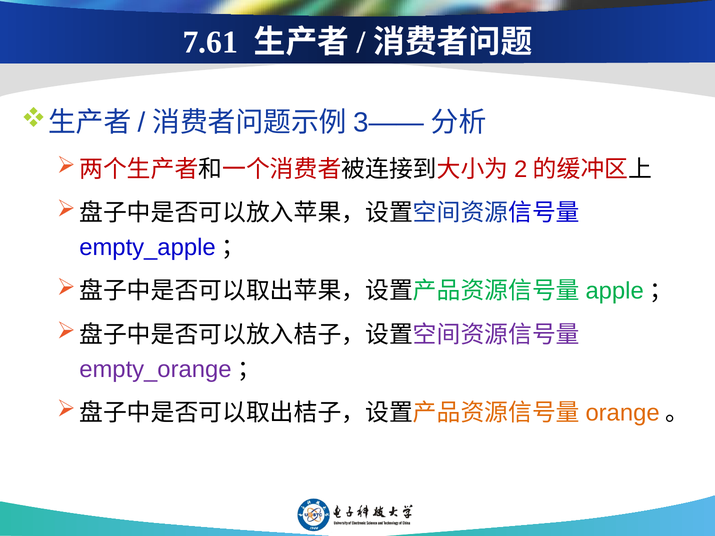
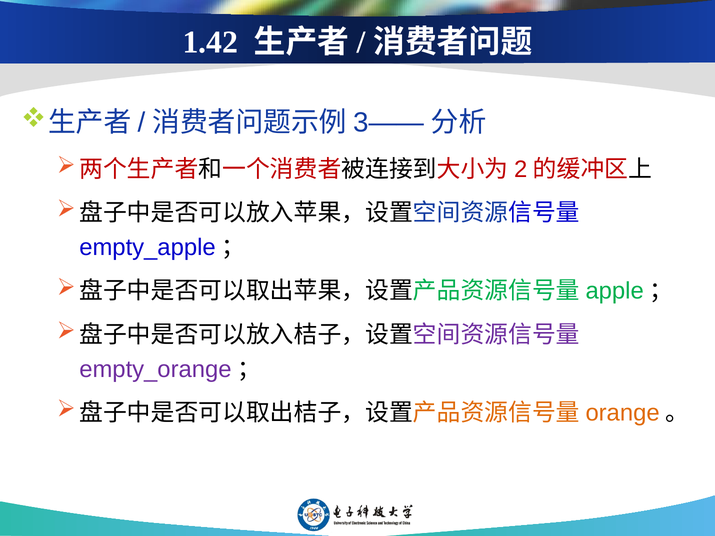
7.61: 7.61 -> 1.42 (210, 42)
